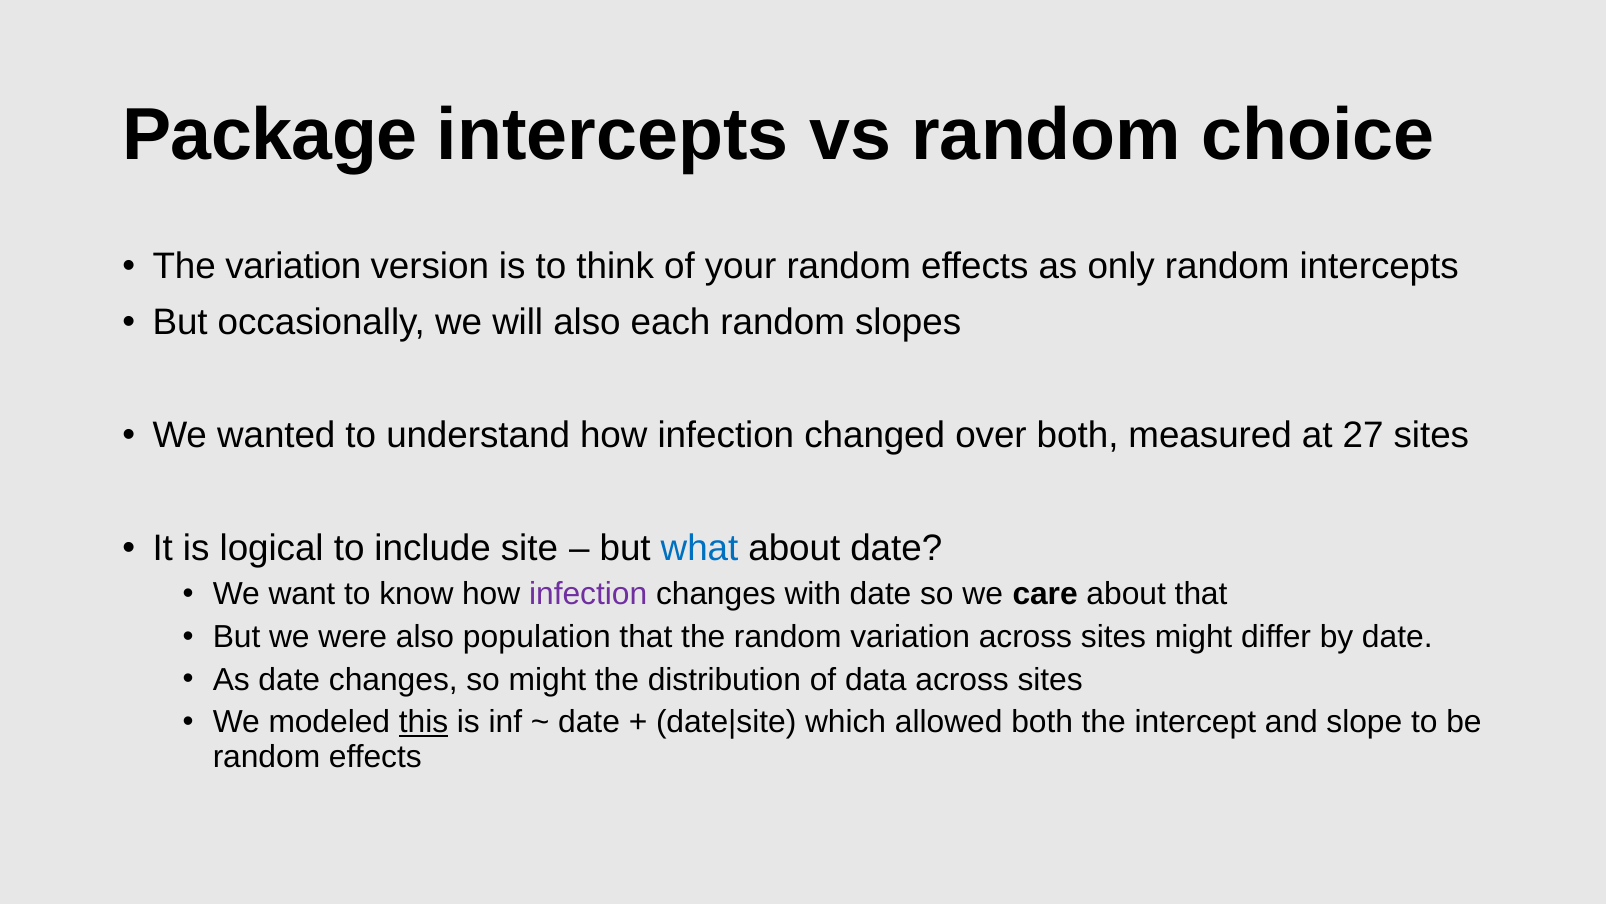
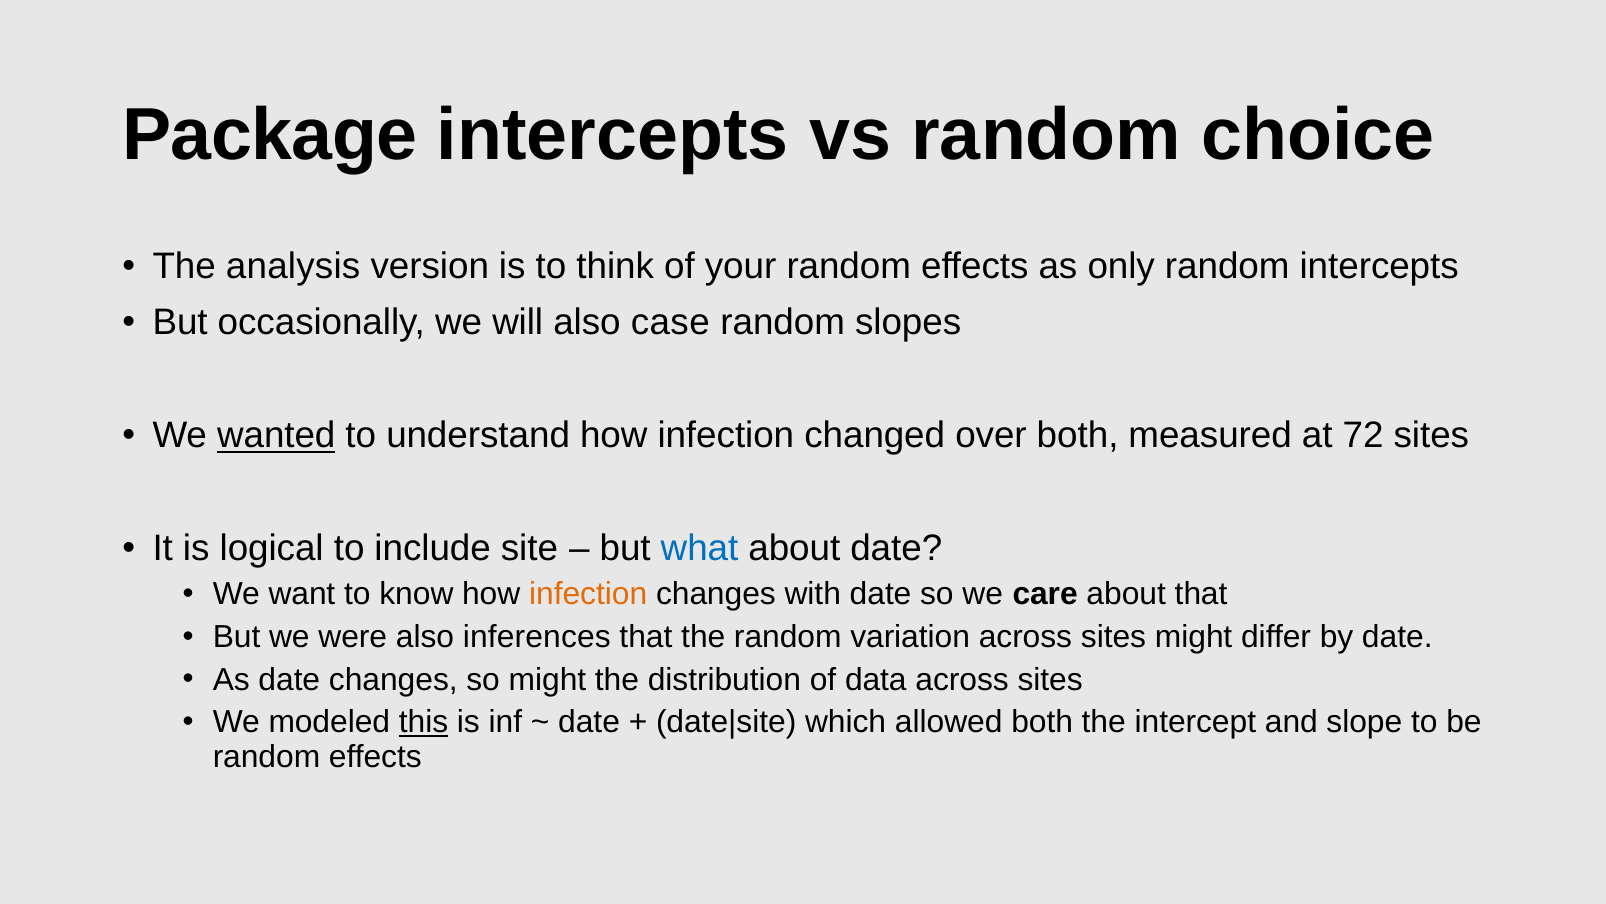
The variation: variation -> analysis (293, 266)
each: each -> case (670, 323)
wanted underline: none -> present (276, 436)
27: 27 -> 72 (1363, 436)
infection colour: purple -> orange (588, 594)
population: population -> inferences (537, 637)
